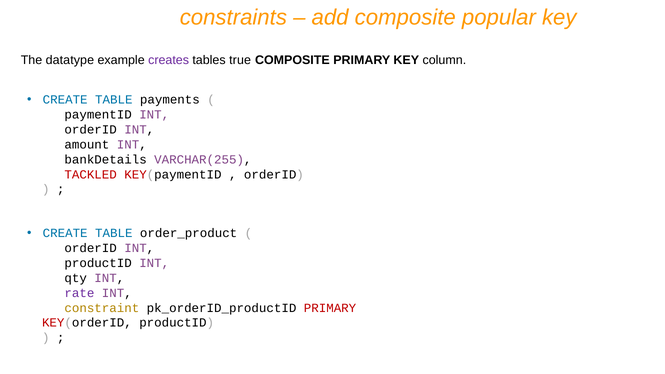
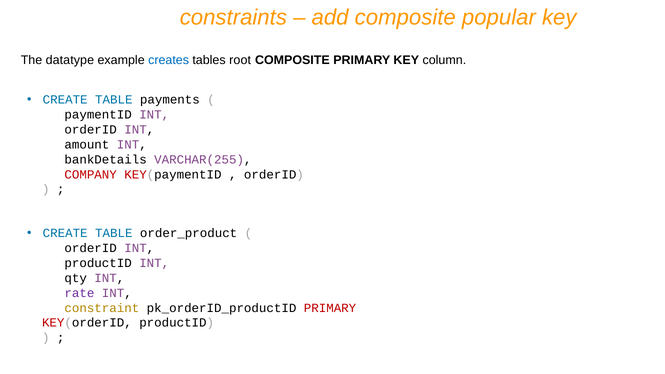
creates colour: purple -> blue (169, 60)
true: true -> root (240, 60)
TACKLED: TACKLED -> COMPANY (91, 174)
